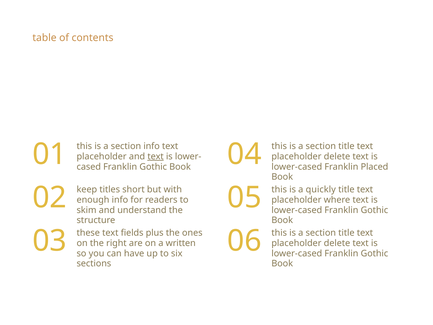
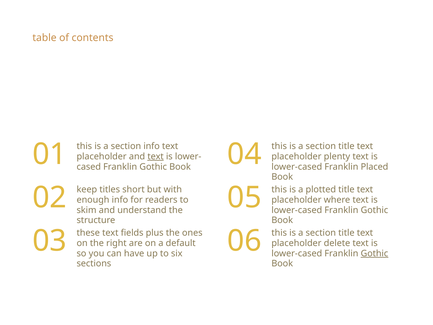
delete: delete -> plenty (337, 156)
quickly: quickly -> plotted (321, 189)
written: written -> default (181, 243)
Gothic underline: none -> present (374, 253)
